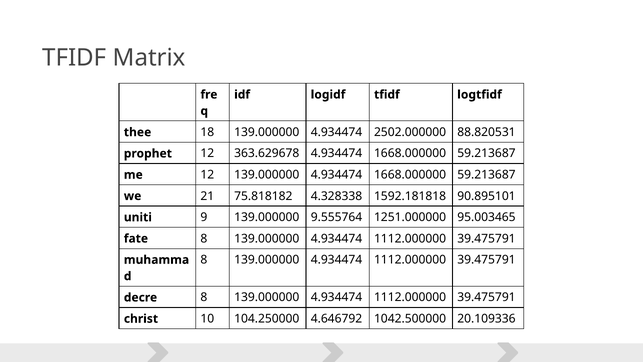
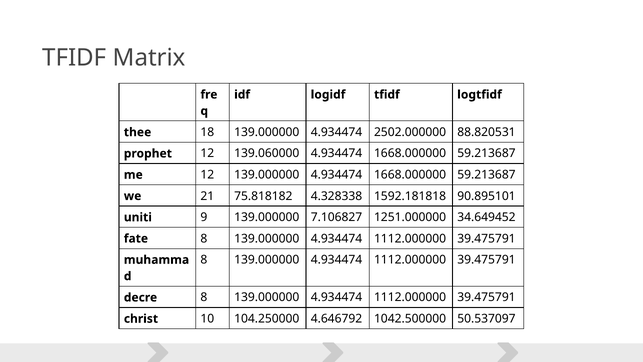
363.629678: 363.629678 -> 139.060000 (267, 153)
9.555764: 9.555764 -> 7.106827 (337, 217)
95.003465: 95.003465 -> 34.649452 (486, 217)
20.109336: 20.109336 -> 50.537097 (486, 318)
